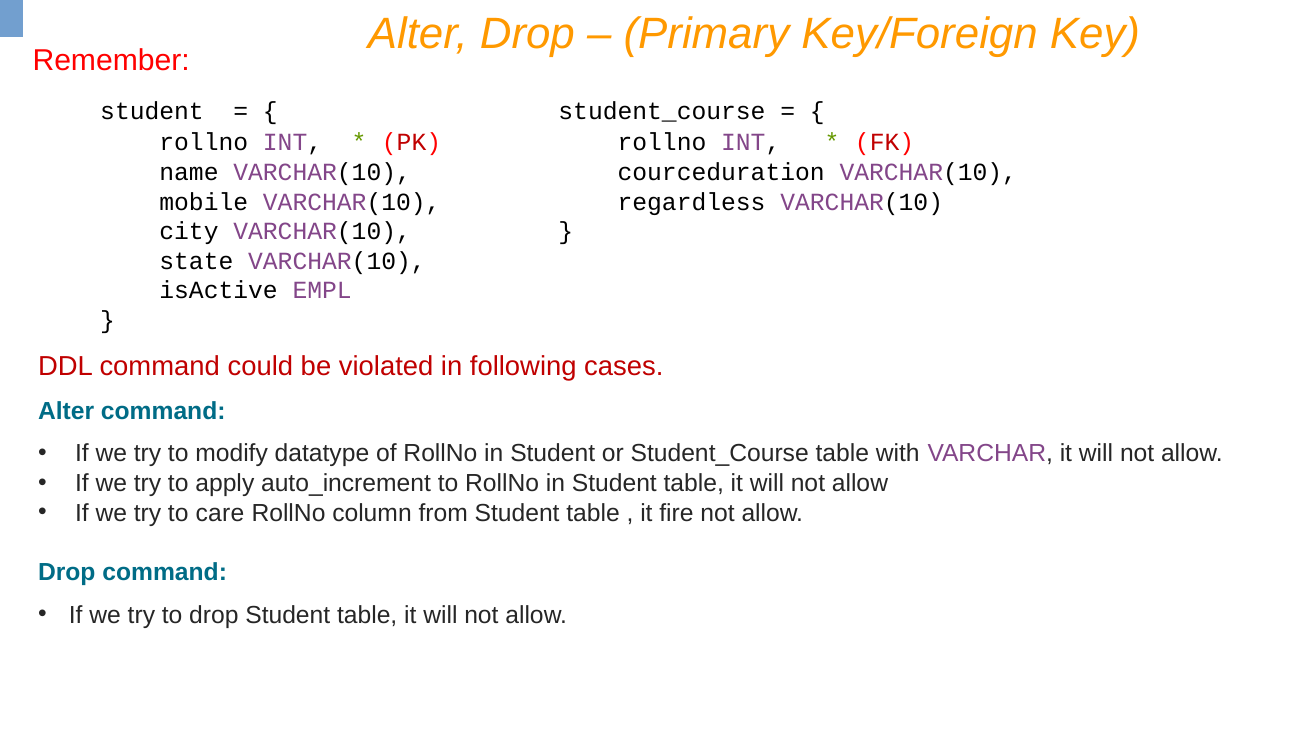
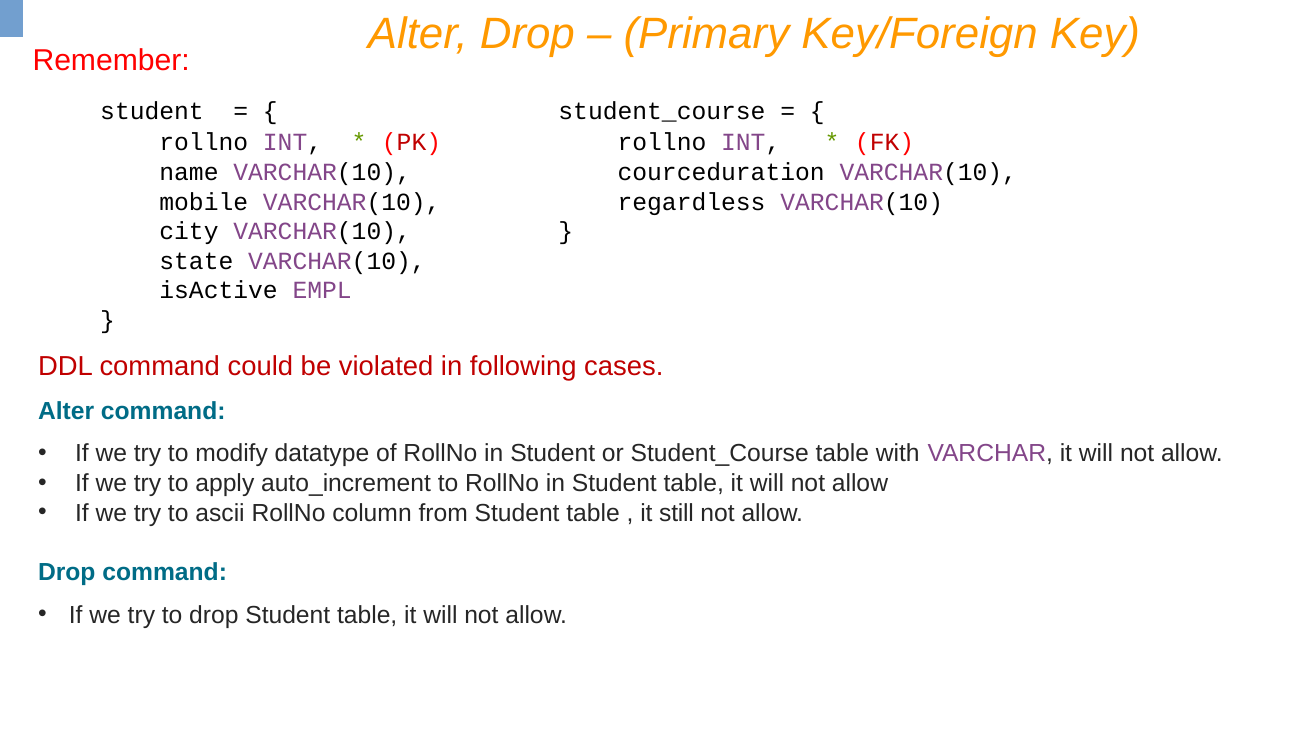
care: care -> ascii (220, 513)
fire: fire -> still (677, 513)
